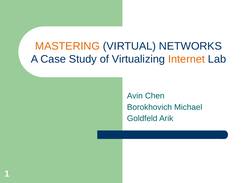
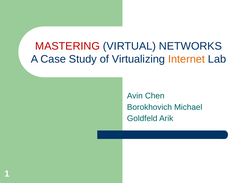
MASTERING colour: orange -> red (68, 46)
